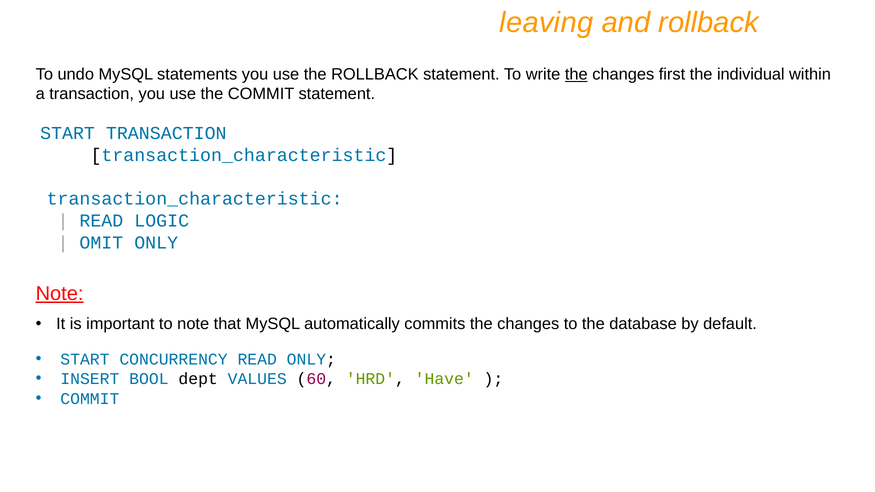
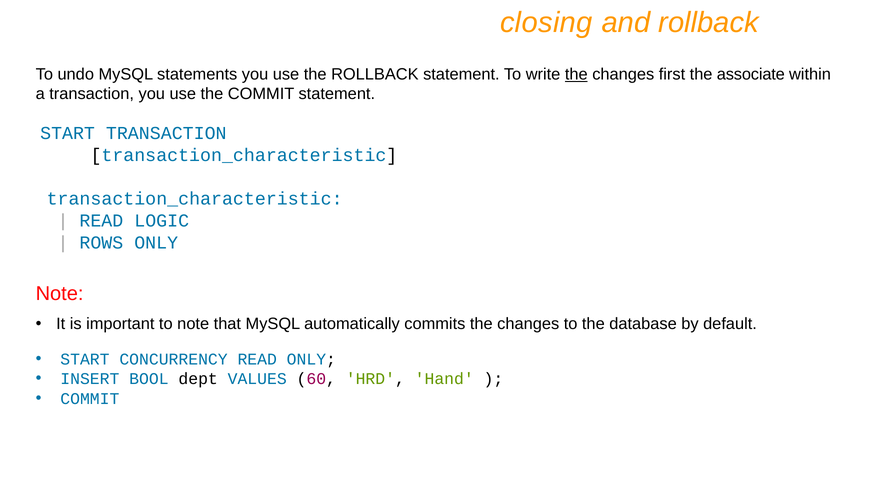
leaving: leaving -> closing (546, 23)
individual: individual -> associate (751, 74)
OMIT: OMIT -> ROWS (101, 243)
Note underline: present -> none (60, 294)
Have: Have -> Hand (444, 379)
